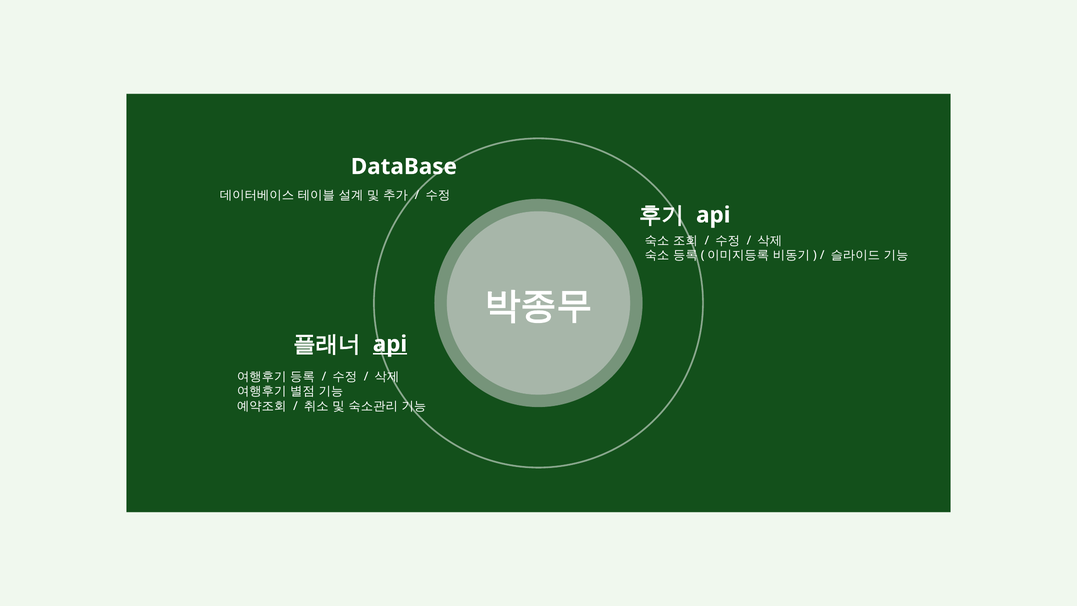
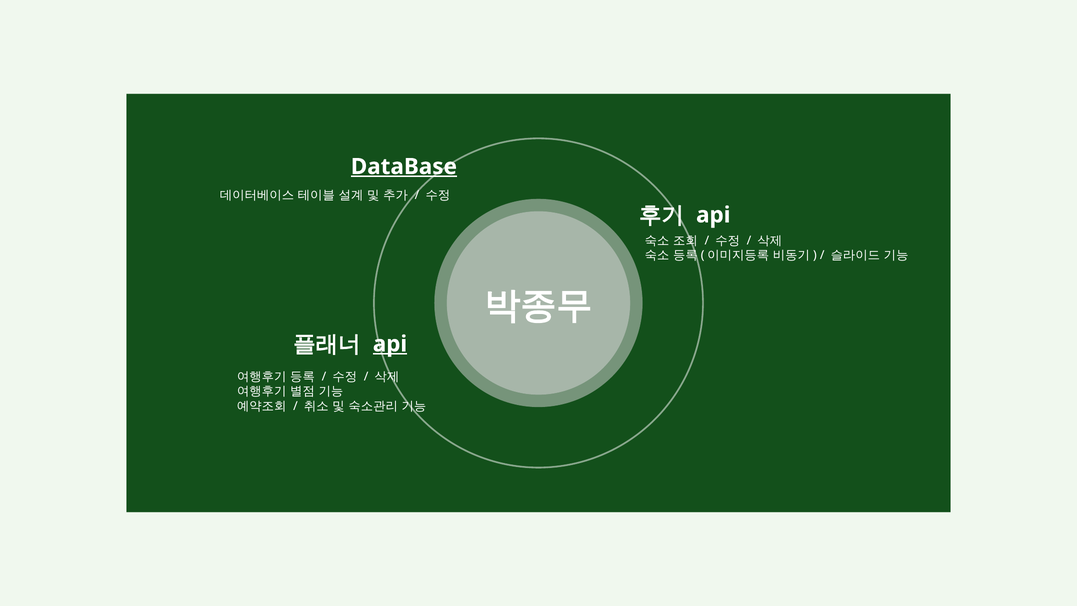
DataBase underline: none -> present (404, 167)
